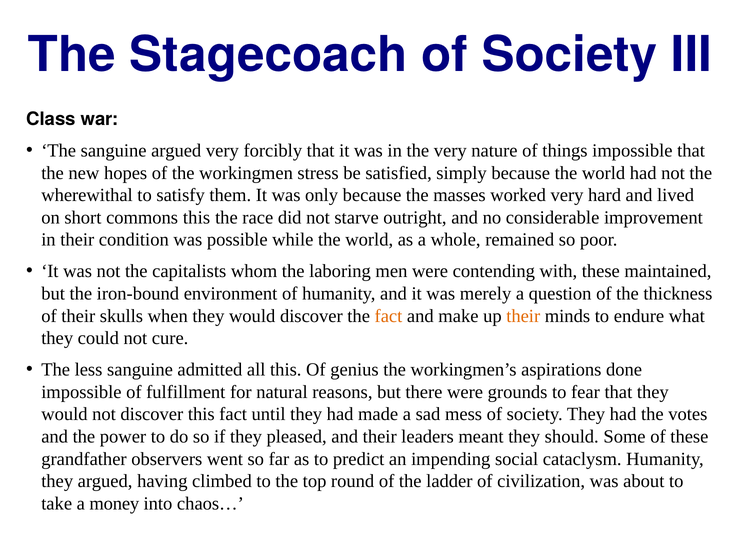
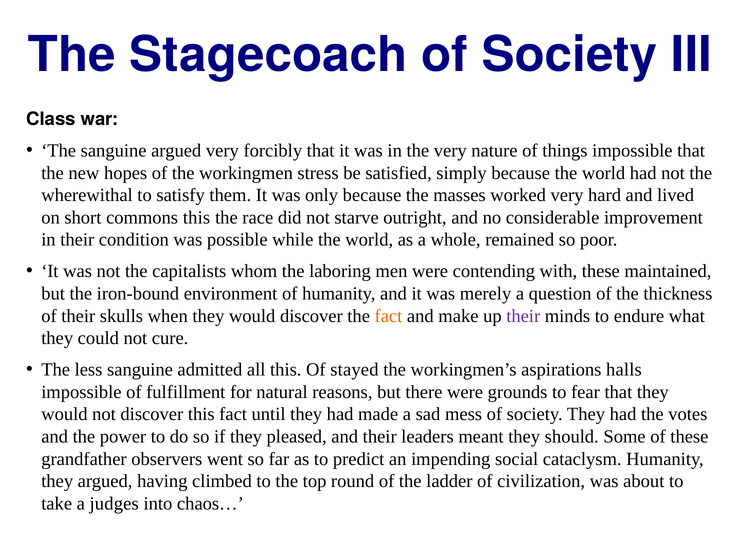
their colour: orange -> purple (523, 316)
genius: genius -> stayed (354, 369)
done: done -> halls (624, 369)
money: money -> judges (114, 503)
